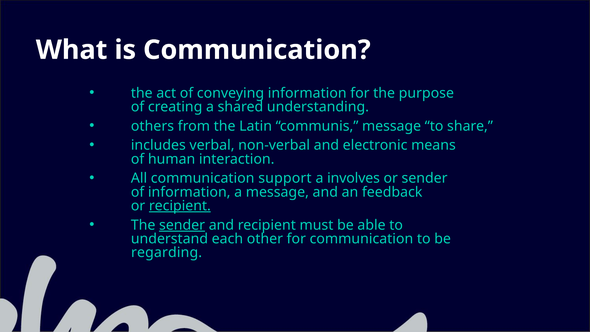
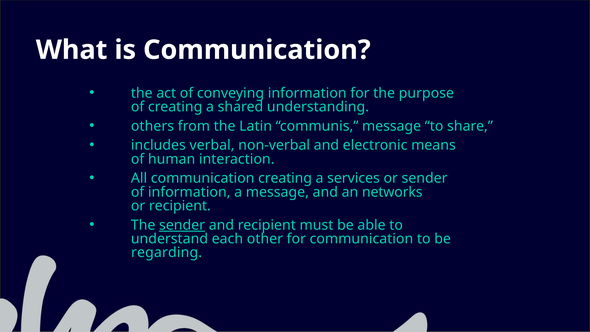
communication support: support -> creating (285, 178)
involves: involves -> services (353, 178)
feedback: feedback -> networks (392, 192)
recipient underline: present -> none (180, 206)
